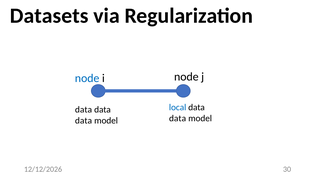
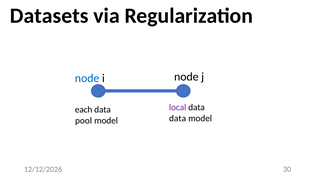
local colour: blue -> purple (178, 108)
data: data -> each (84, 110)
data: data -> pool (84, 121)
